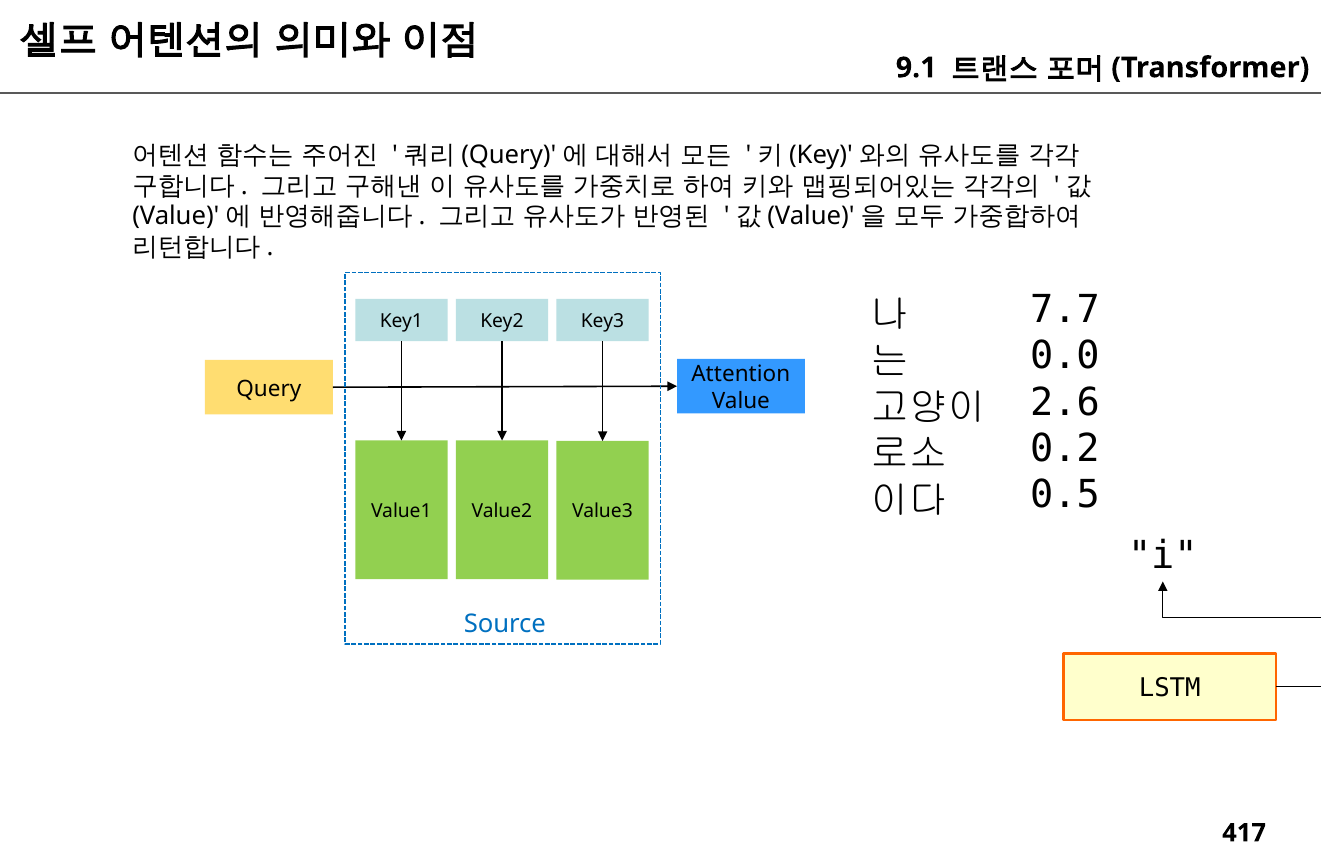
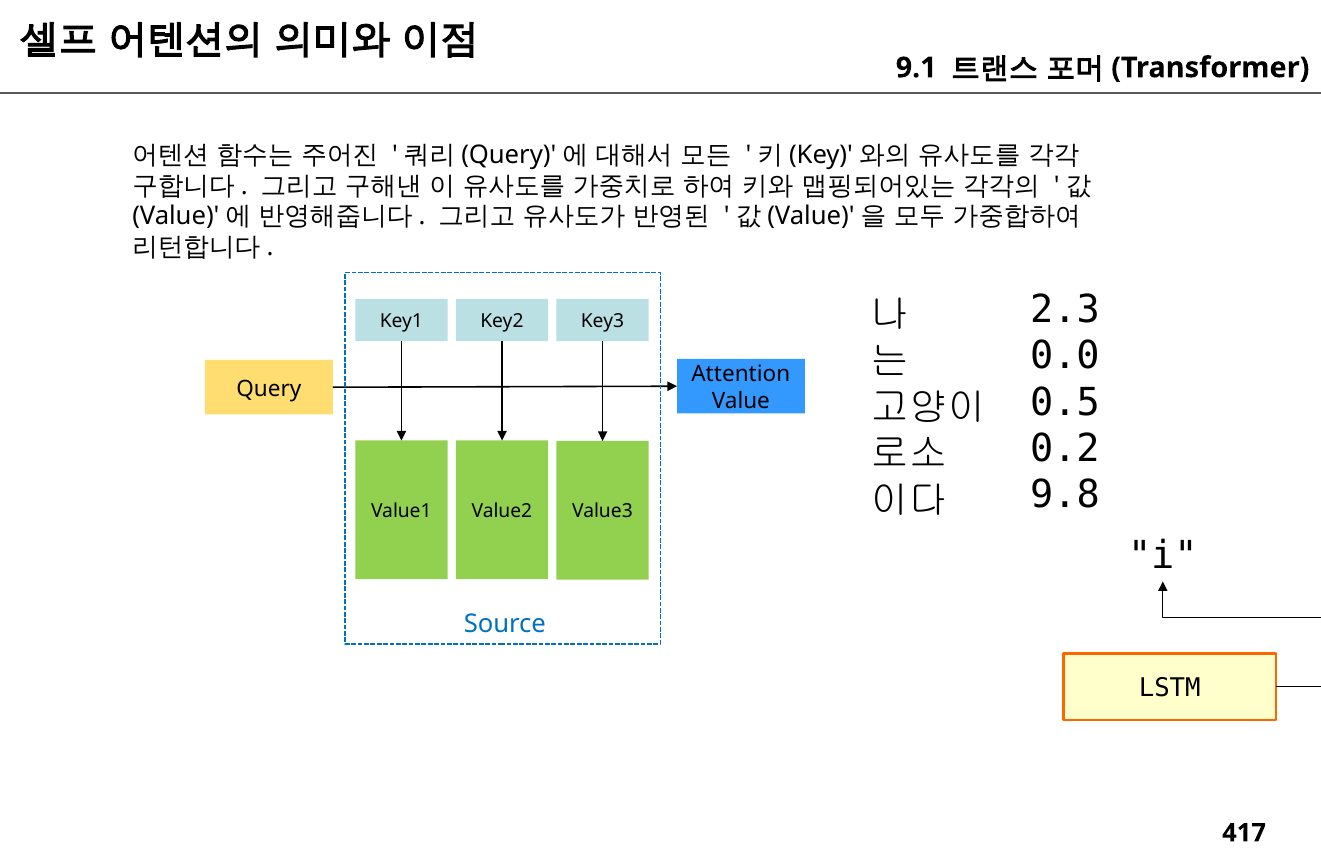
7.7: 7.7 -> 2.3 (1065, 310)
2.6: 2.6 -> 0.5 (1065, 402)
0.5: 0.5 -> 9.8 (1065, 495)
